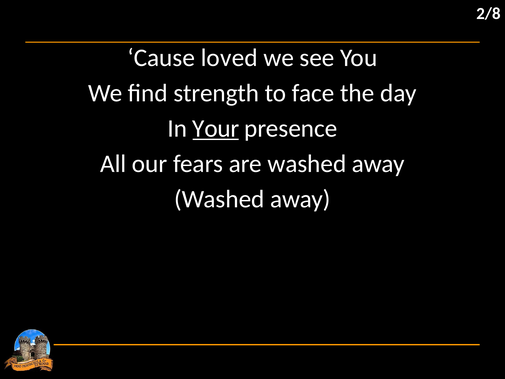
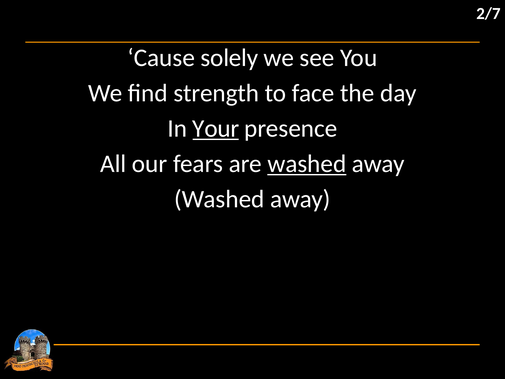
2/8: 2/8 -> 2/7 (488, 14)
loved: loved -> solely (229, 58)
washed underline: none -> present (307, 164)
